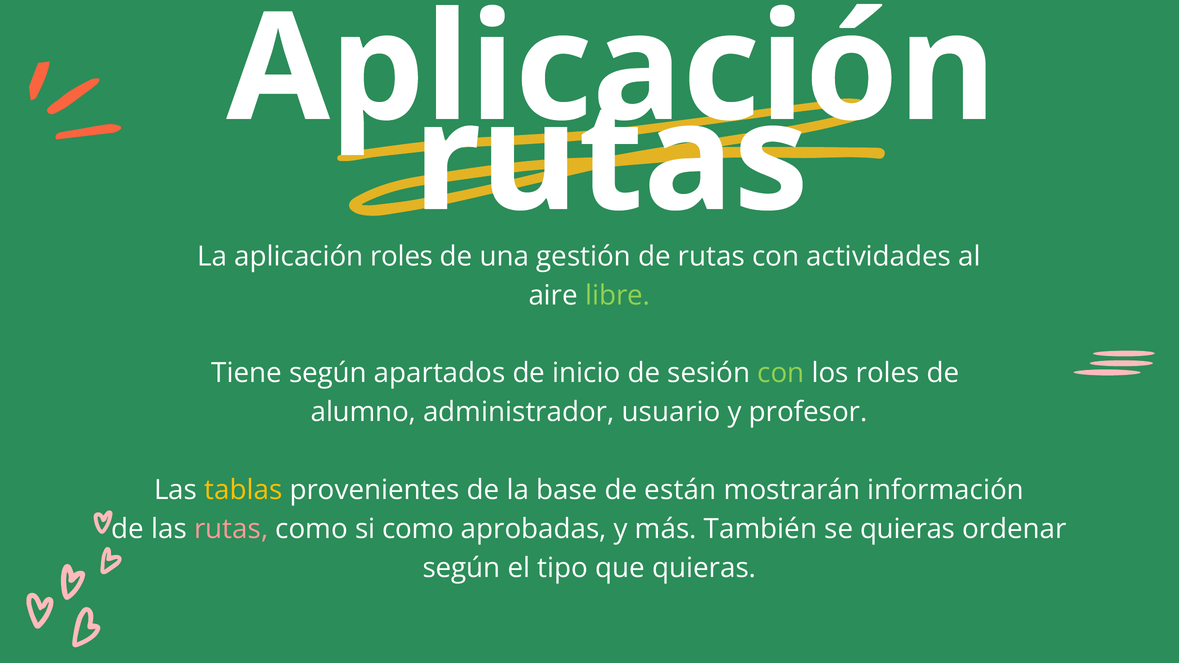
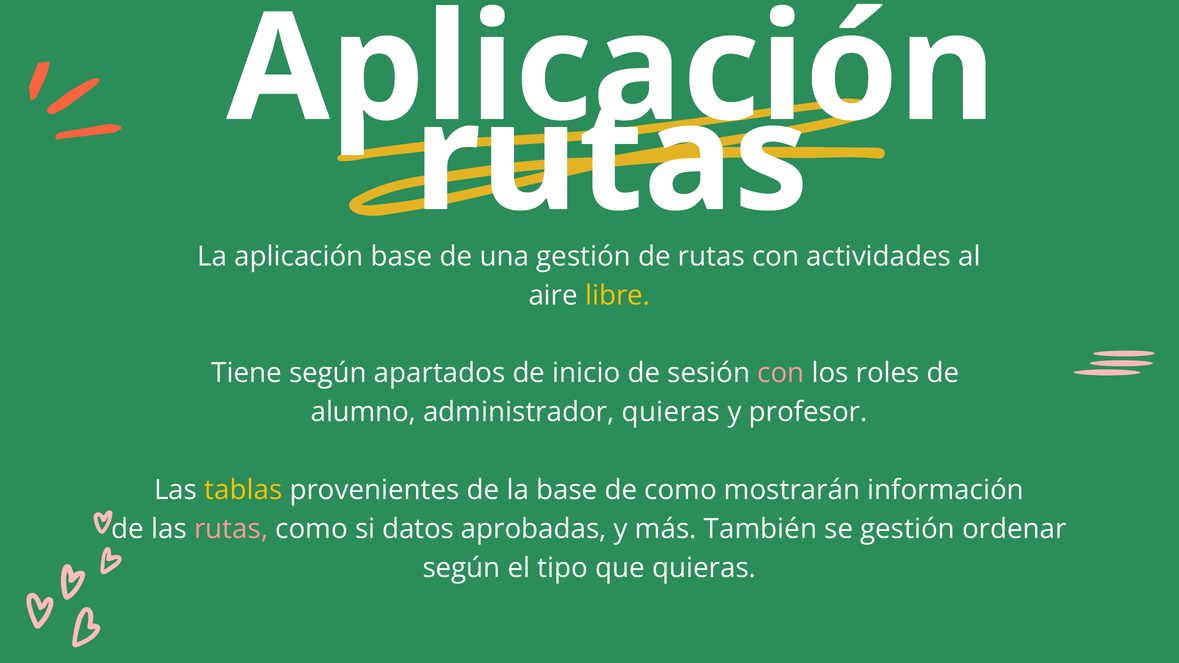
aplicación roles: roles -> base (402, 256)
libre colour: light green -> yellow (618, 295)
con colour: light green -> pink (781, 373)
administrador usuario: usuario -> quieras (671, 412)
de están: están -> como (681, 490)
si como: como -> datos (418, 529)
se quieras: quieras -> gestión (908, 529)
